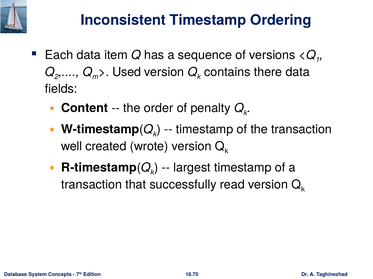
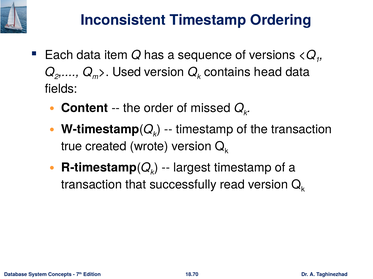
there: there -> head (268, 72)
penalty: penalty -> missed (211, 108)
well: well -> true (72, 147)
